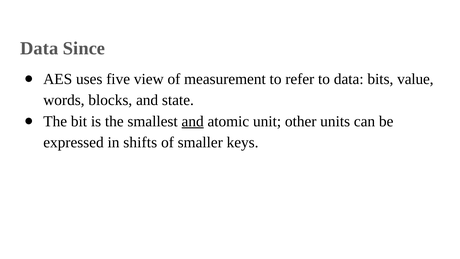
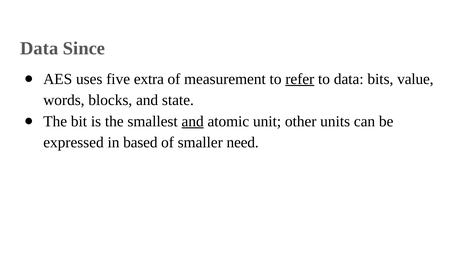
view: view -> extra (149, 79)
refer underline: none -> present (300, 79)
shifts: shifts -> based (140, 142)
keys: keys -> need (243, 142)
